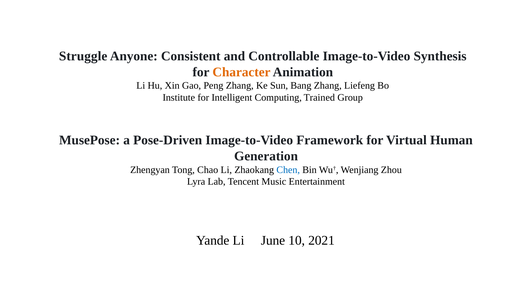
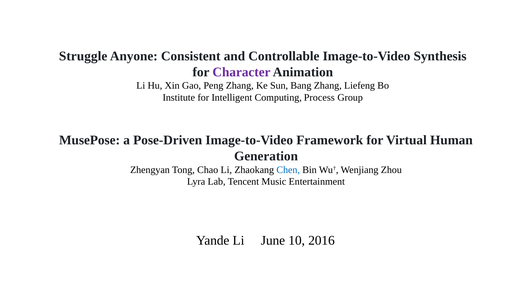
Character colour: orange -> purple (241, 72)
Trained: Trained -> Process (319, 97)
2021: 2021 -> 2016 (321, 240)
